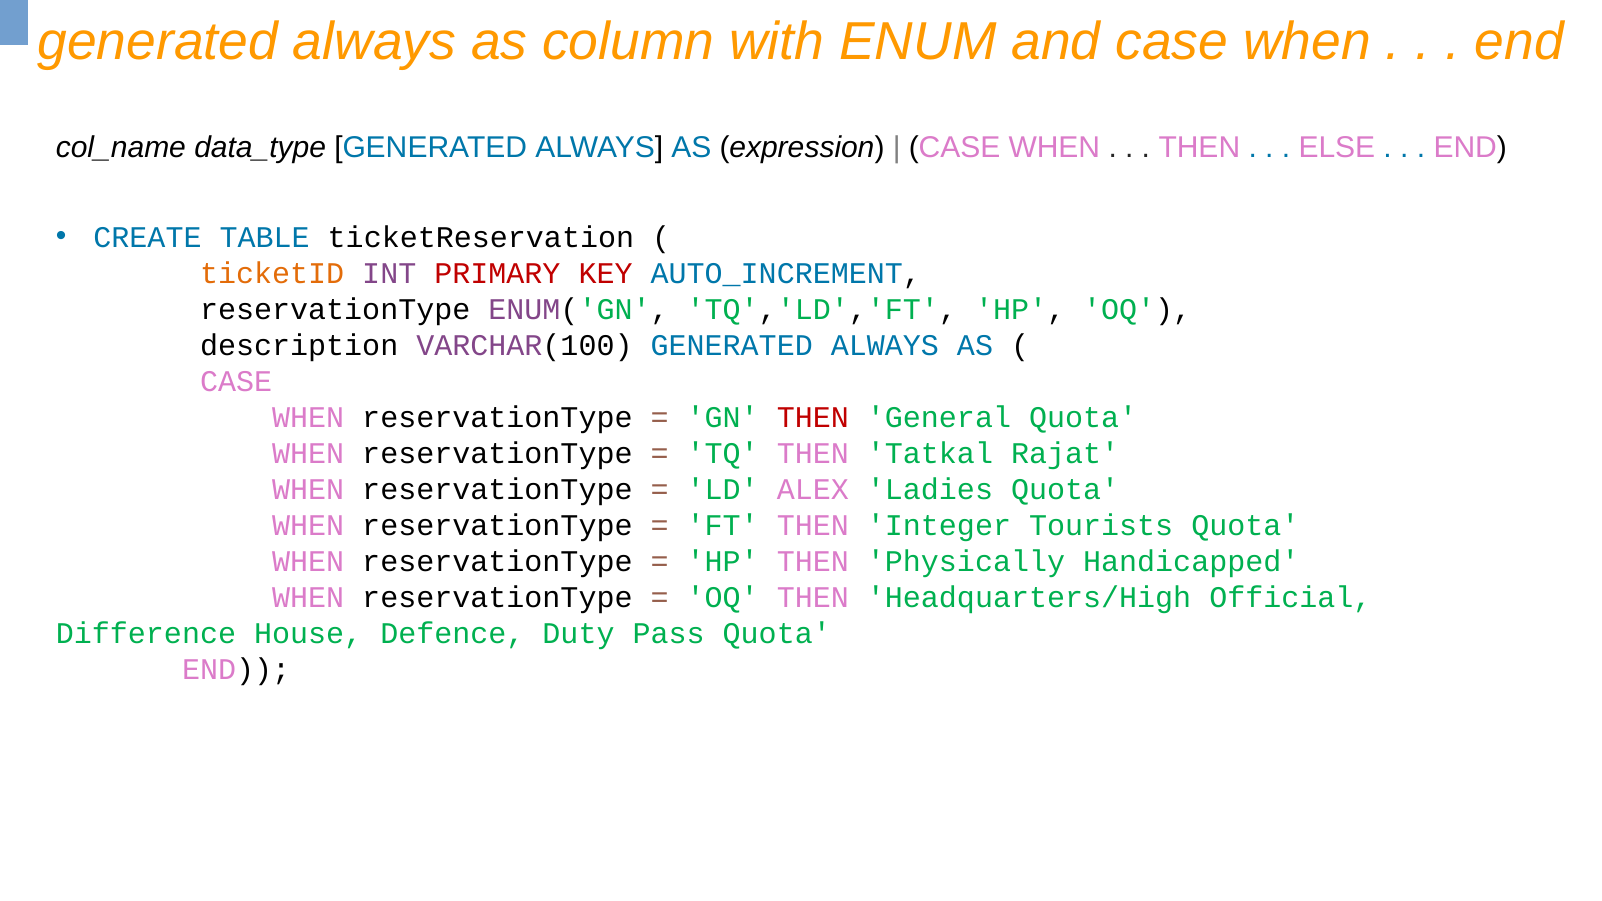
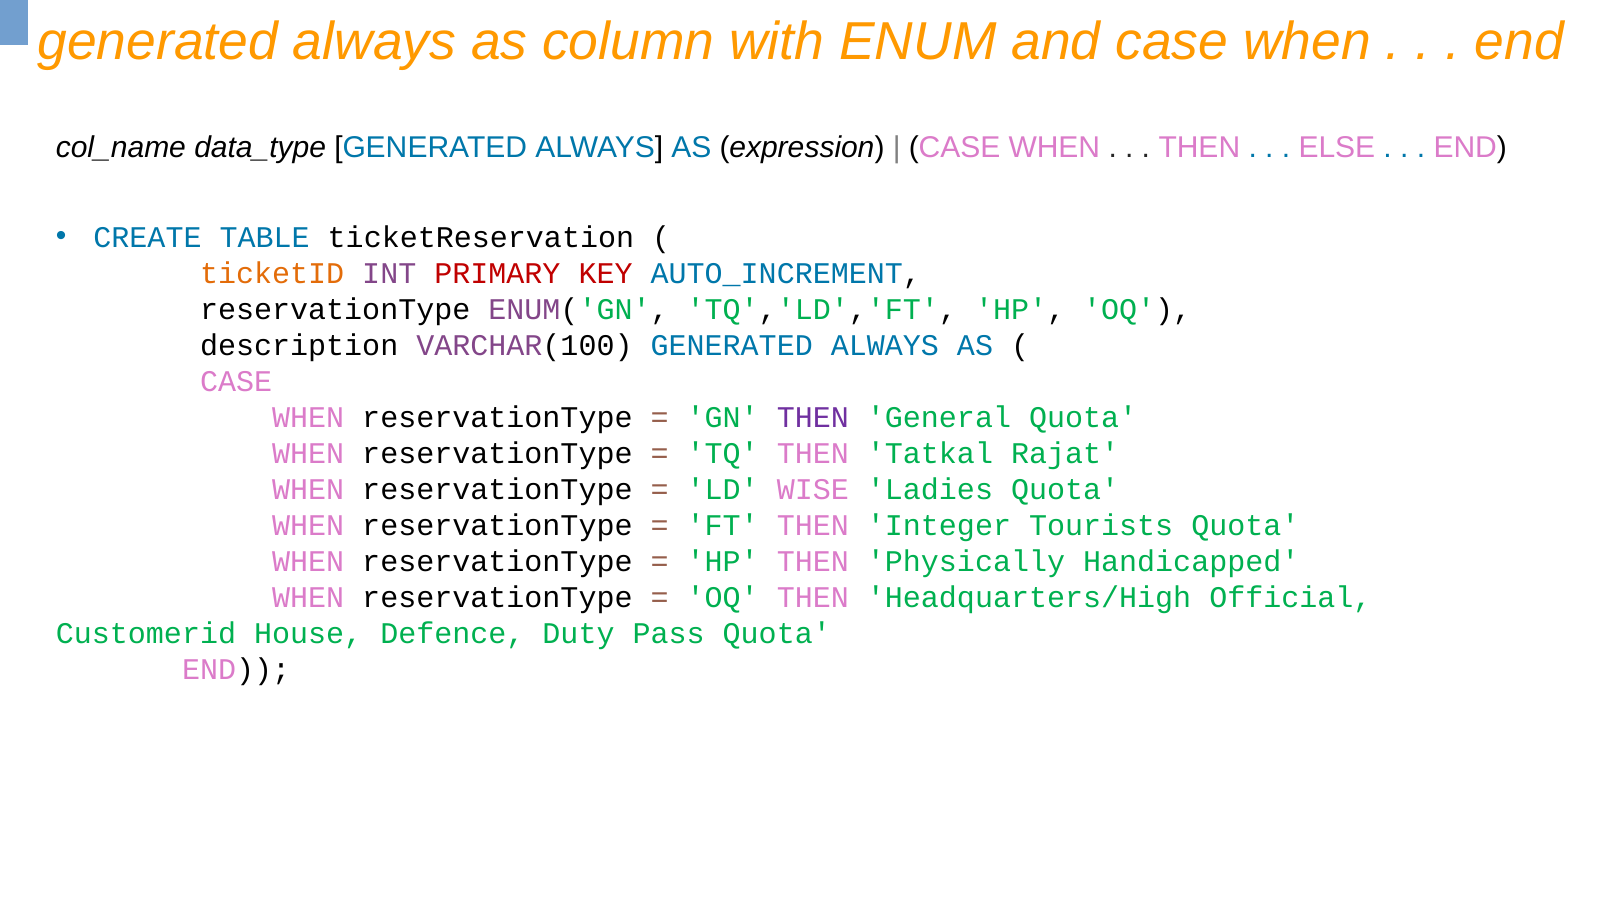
THEN colour: red -> purple (813, 417)
ALEX: ALEX -> WISE (813, 490)
Difference: Difference -> Customerid (146, 634)
